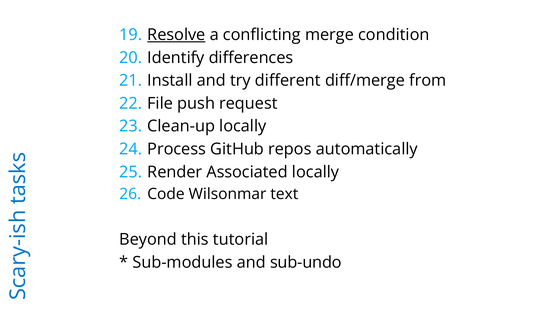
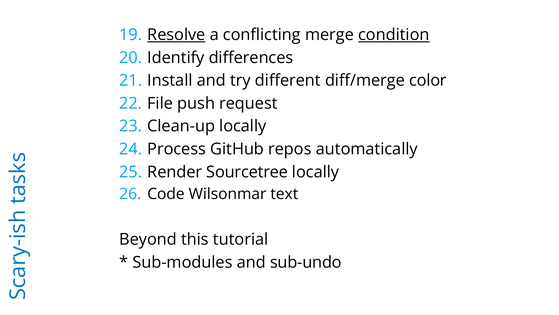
condition underline: none -> present (394, 35)
from: from -> color (428, 80)
Associated: Associated -> Sourcetree (247, 172)
